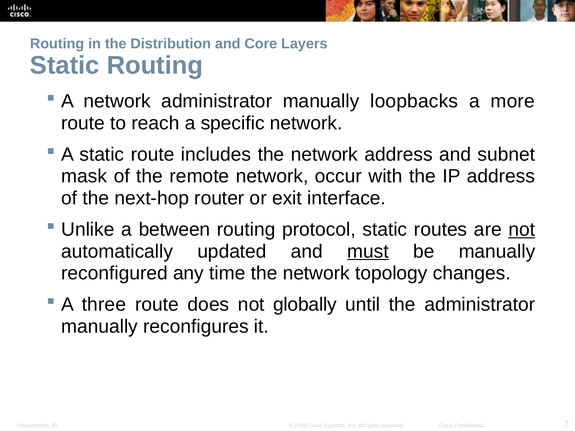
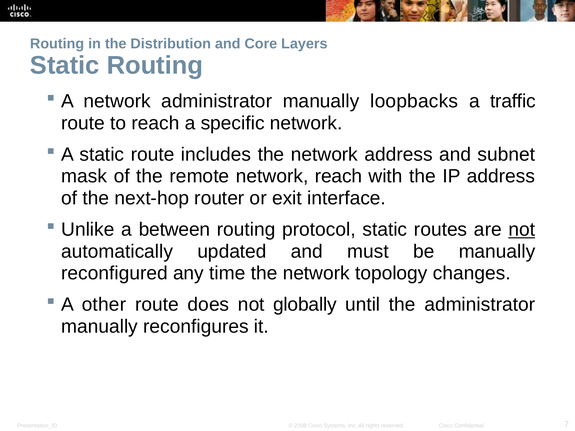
more: more -> traffic (513, 101)
network occur: occur -> reach (339, 176)
must underline: present -> none (368, 251)
three: three -> other (104, 305)
